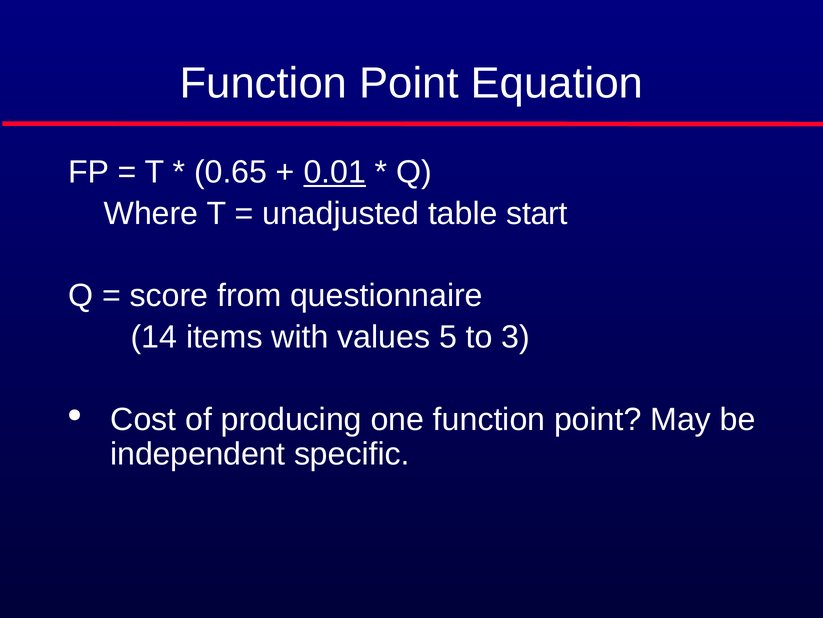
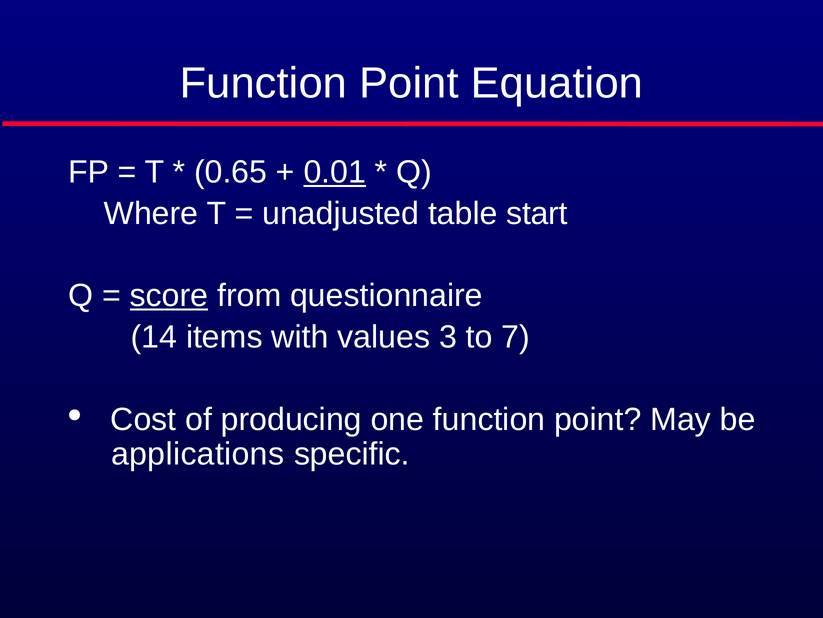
score underline: none -> present (169, 296)
5: 5 -> 3 (448, 337)
3: 3 -> 7 (516, 337)
independent: independent -> applications (198, 454)
